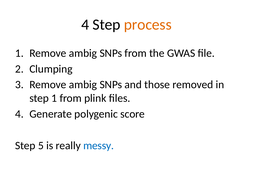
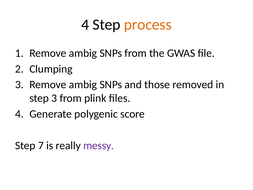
step 1: 1 -> 3 (54, 98)
5: 5 -> 7 (41, 145)
messy colour: blue -> purple (99, 145)
